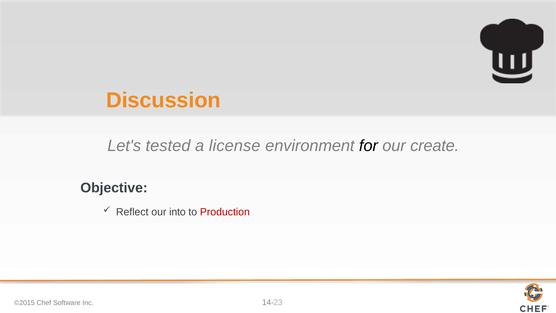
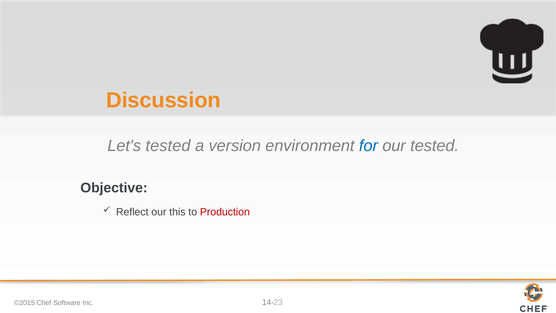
license: license -> version (235, 146)
for colour: black -> blue (368, 146)
our create: create -> tested (435, 146)
into: into -> this (177, 212)
